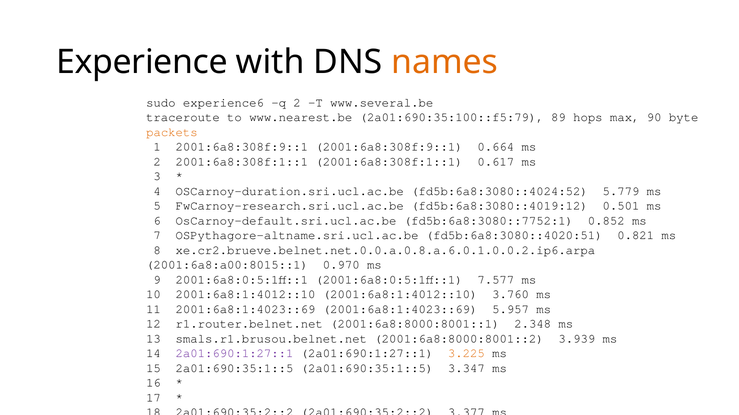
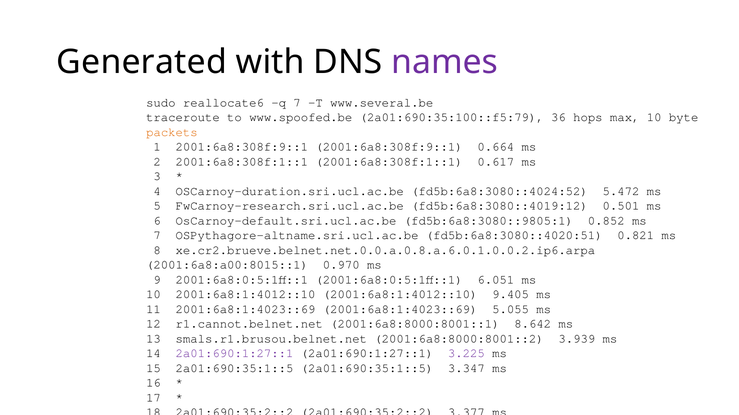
Experience: Experience -> Generated (142, 62)
names colour: orange -> purple (445, 62)
experience6: experience6 -> reallocate6 (223, 103)
q 2: 2 -> 7 (297, 103)
www.nearest.be: www.nearest.be -> www.spoofed.be (301, 117)
89: 89 -> 36 (558, 117)
max 90: 90 -> 10 (654, 117)
5.779: 5.779 -> 5.472 (621, 191)
fd5b:6a8:3080::7752:1: fd5b:6a8:3080::7752:1 -> fd5b:6a8:3080::9805:1 (488, 221)
7.577: 7.577 -> 6.051 (496, 280)
3.760: 3.760 -> 9.405 (511, 295)
5.957: 5.957 -> 5.055 (511, 310)
r1.router.belnet.net: r1.router.belnet.net -> r1.cannot.belnet.net (249, 324)
2.348: 2.348 -> 8.642 (533, 324)
3.225 colour: orange -> purple (466, 354)
